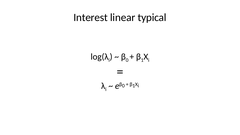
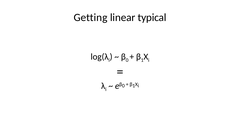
Interest: Interest -> Getting (91, 17)
